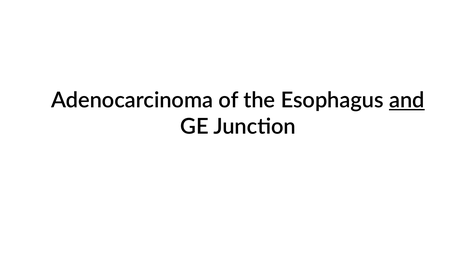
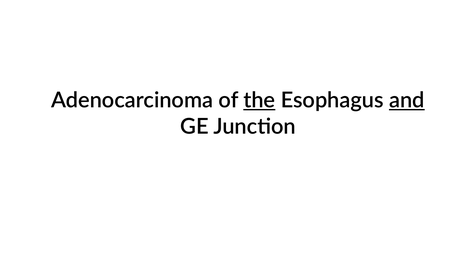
the underline: none -> present (259, 100)
